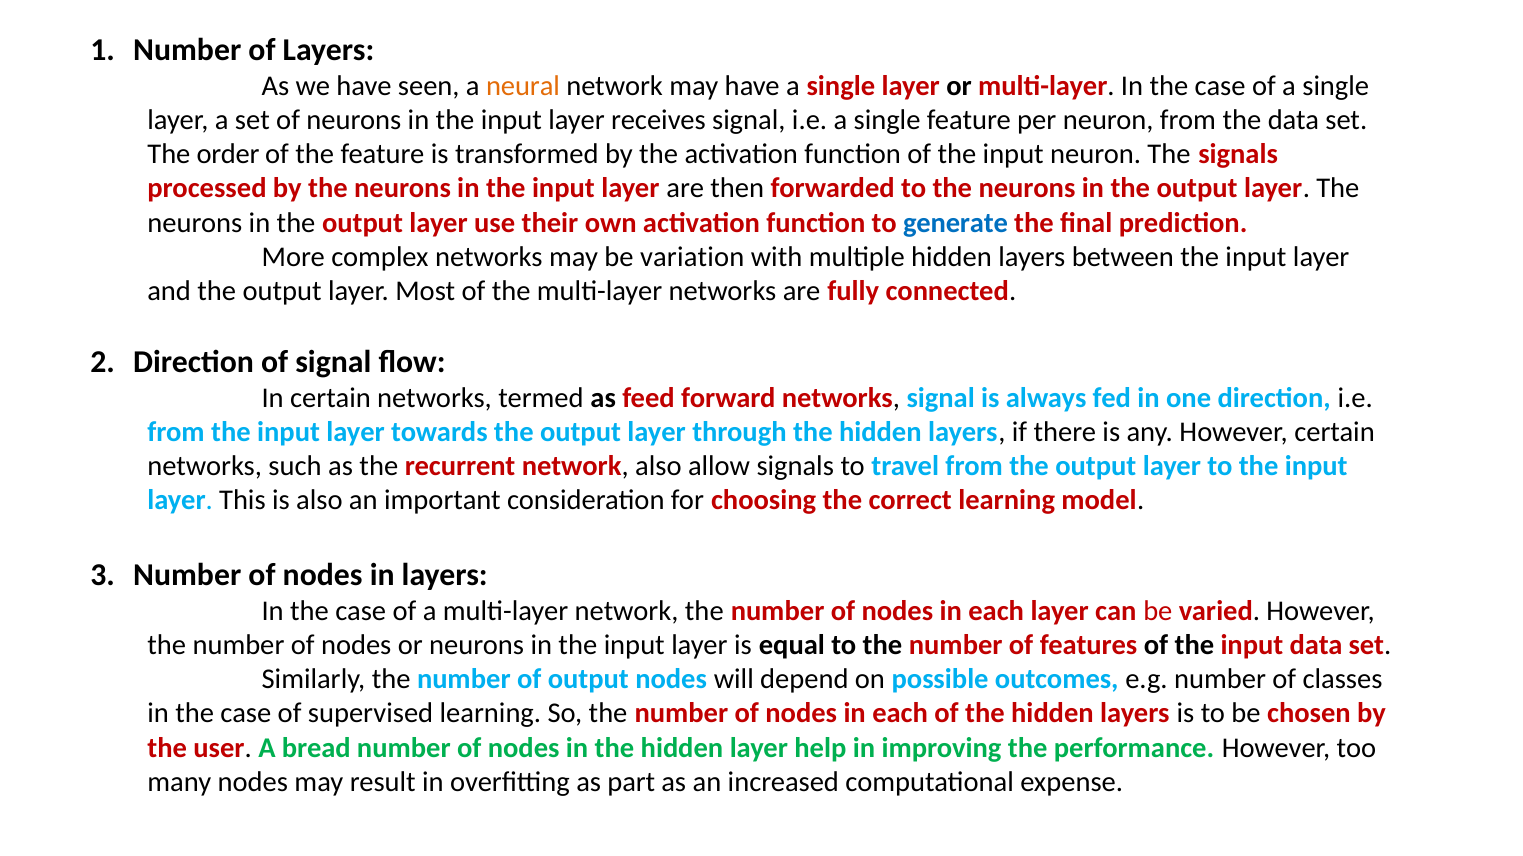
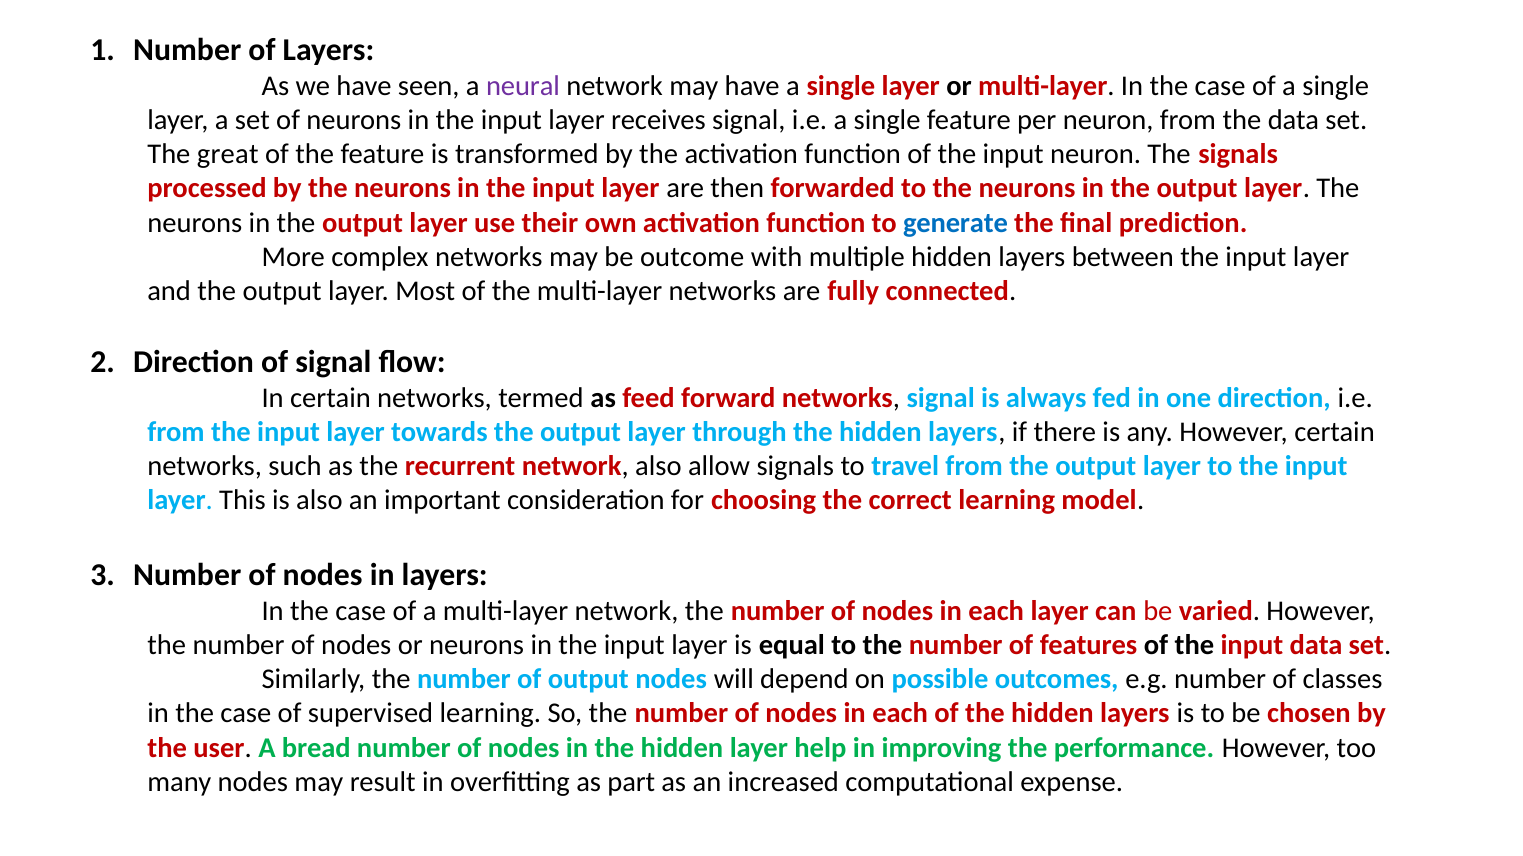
neural colour: orange -> purple (523, 86)
order: order -> great (228, 154)
variation: variation -> outcome (692, 257)
